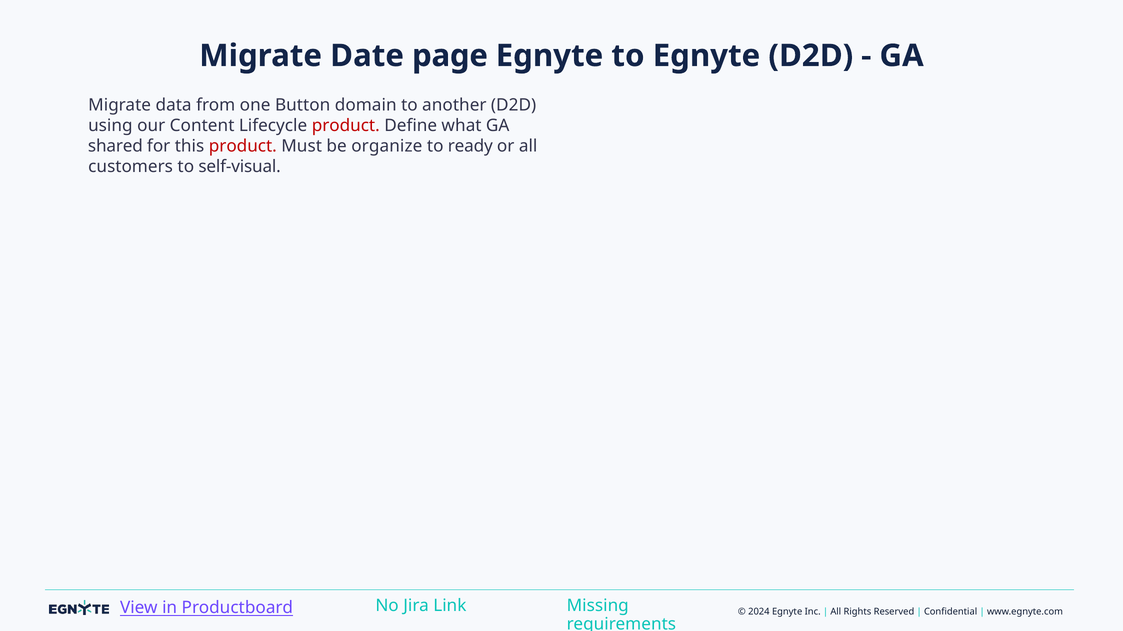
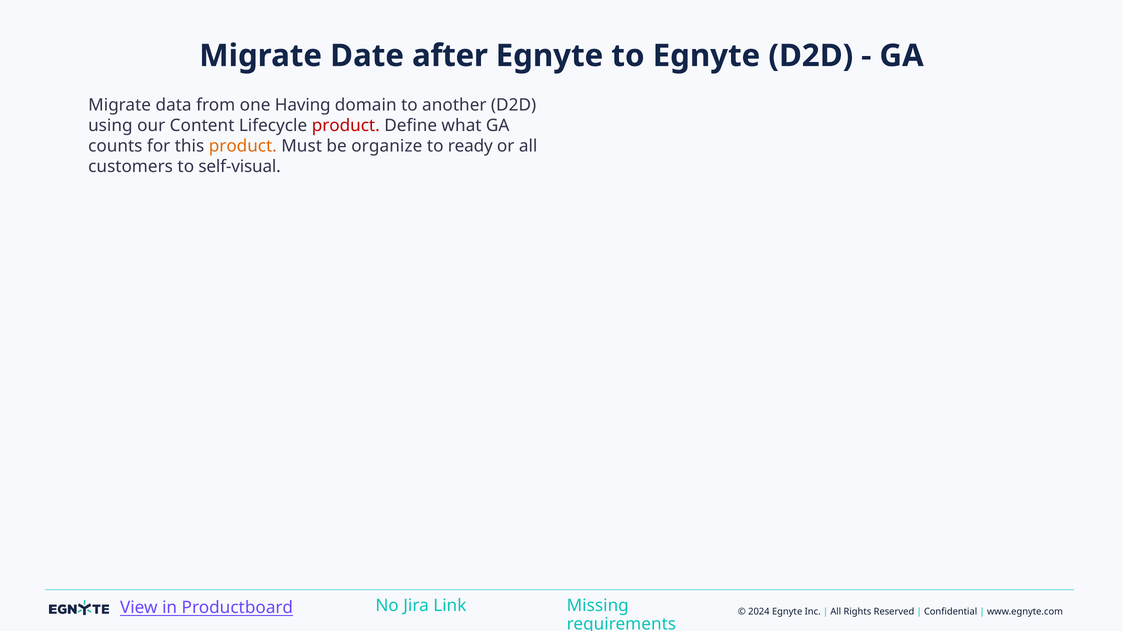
page: page -> after (450, 56)
Button: Button -> Having (303, 105)
shared: shared -> counts (115, 146)
product colour: red -> orange (243, 146)
